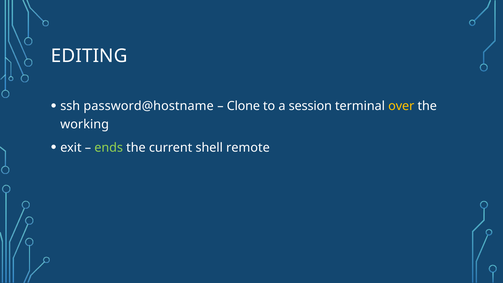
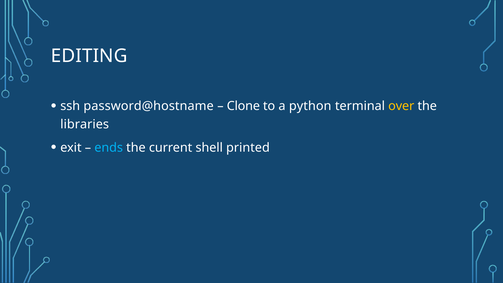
session: session -> python (310, 106)
working: working -> libraries (85, 124)
ends colour: light green -> light blue (109, 148)
remote: remote -> printed (248, 148)
